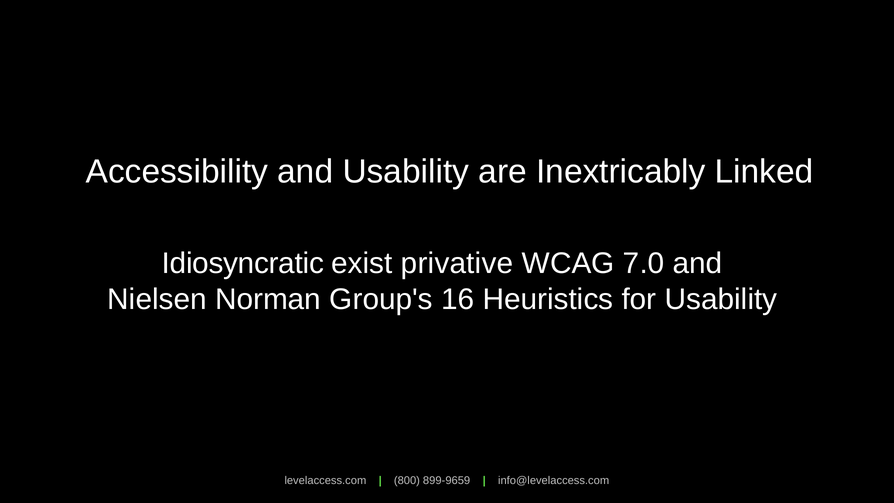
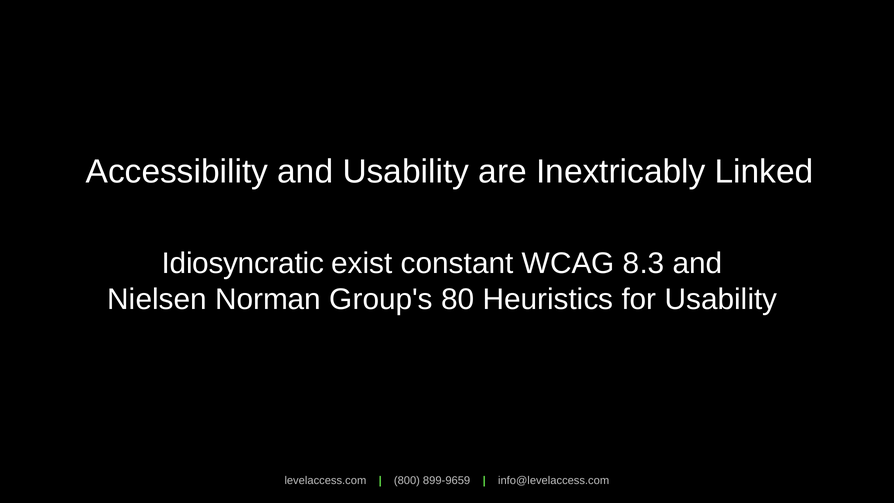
privative: privative -> constant (457, 263)
7.0: 7.0 -> 8.3 (644, 263)
16: 16 -> 80 (458, 299)
